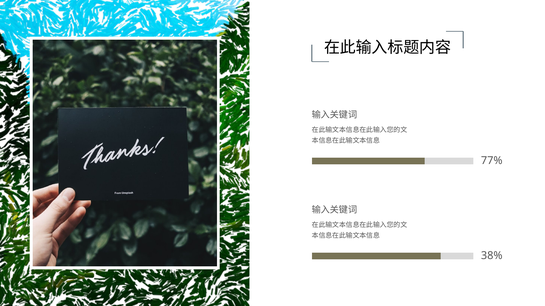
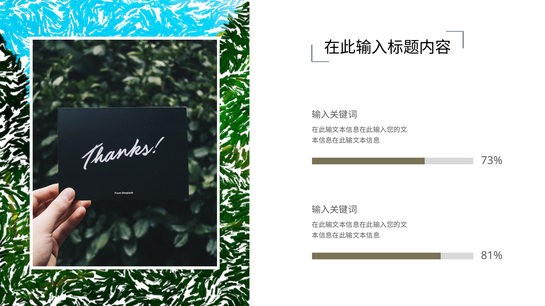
77%: 77% -> 73% (492, 161)
38%: 38% -> 81% (492, 256)
